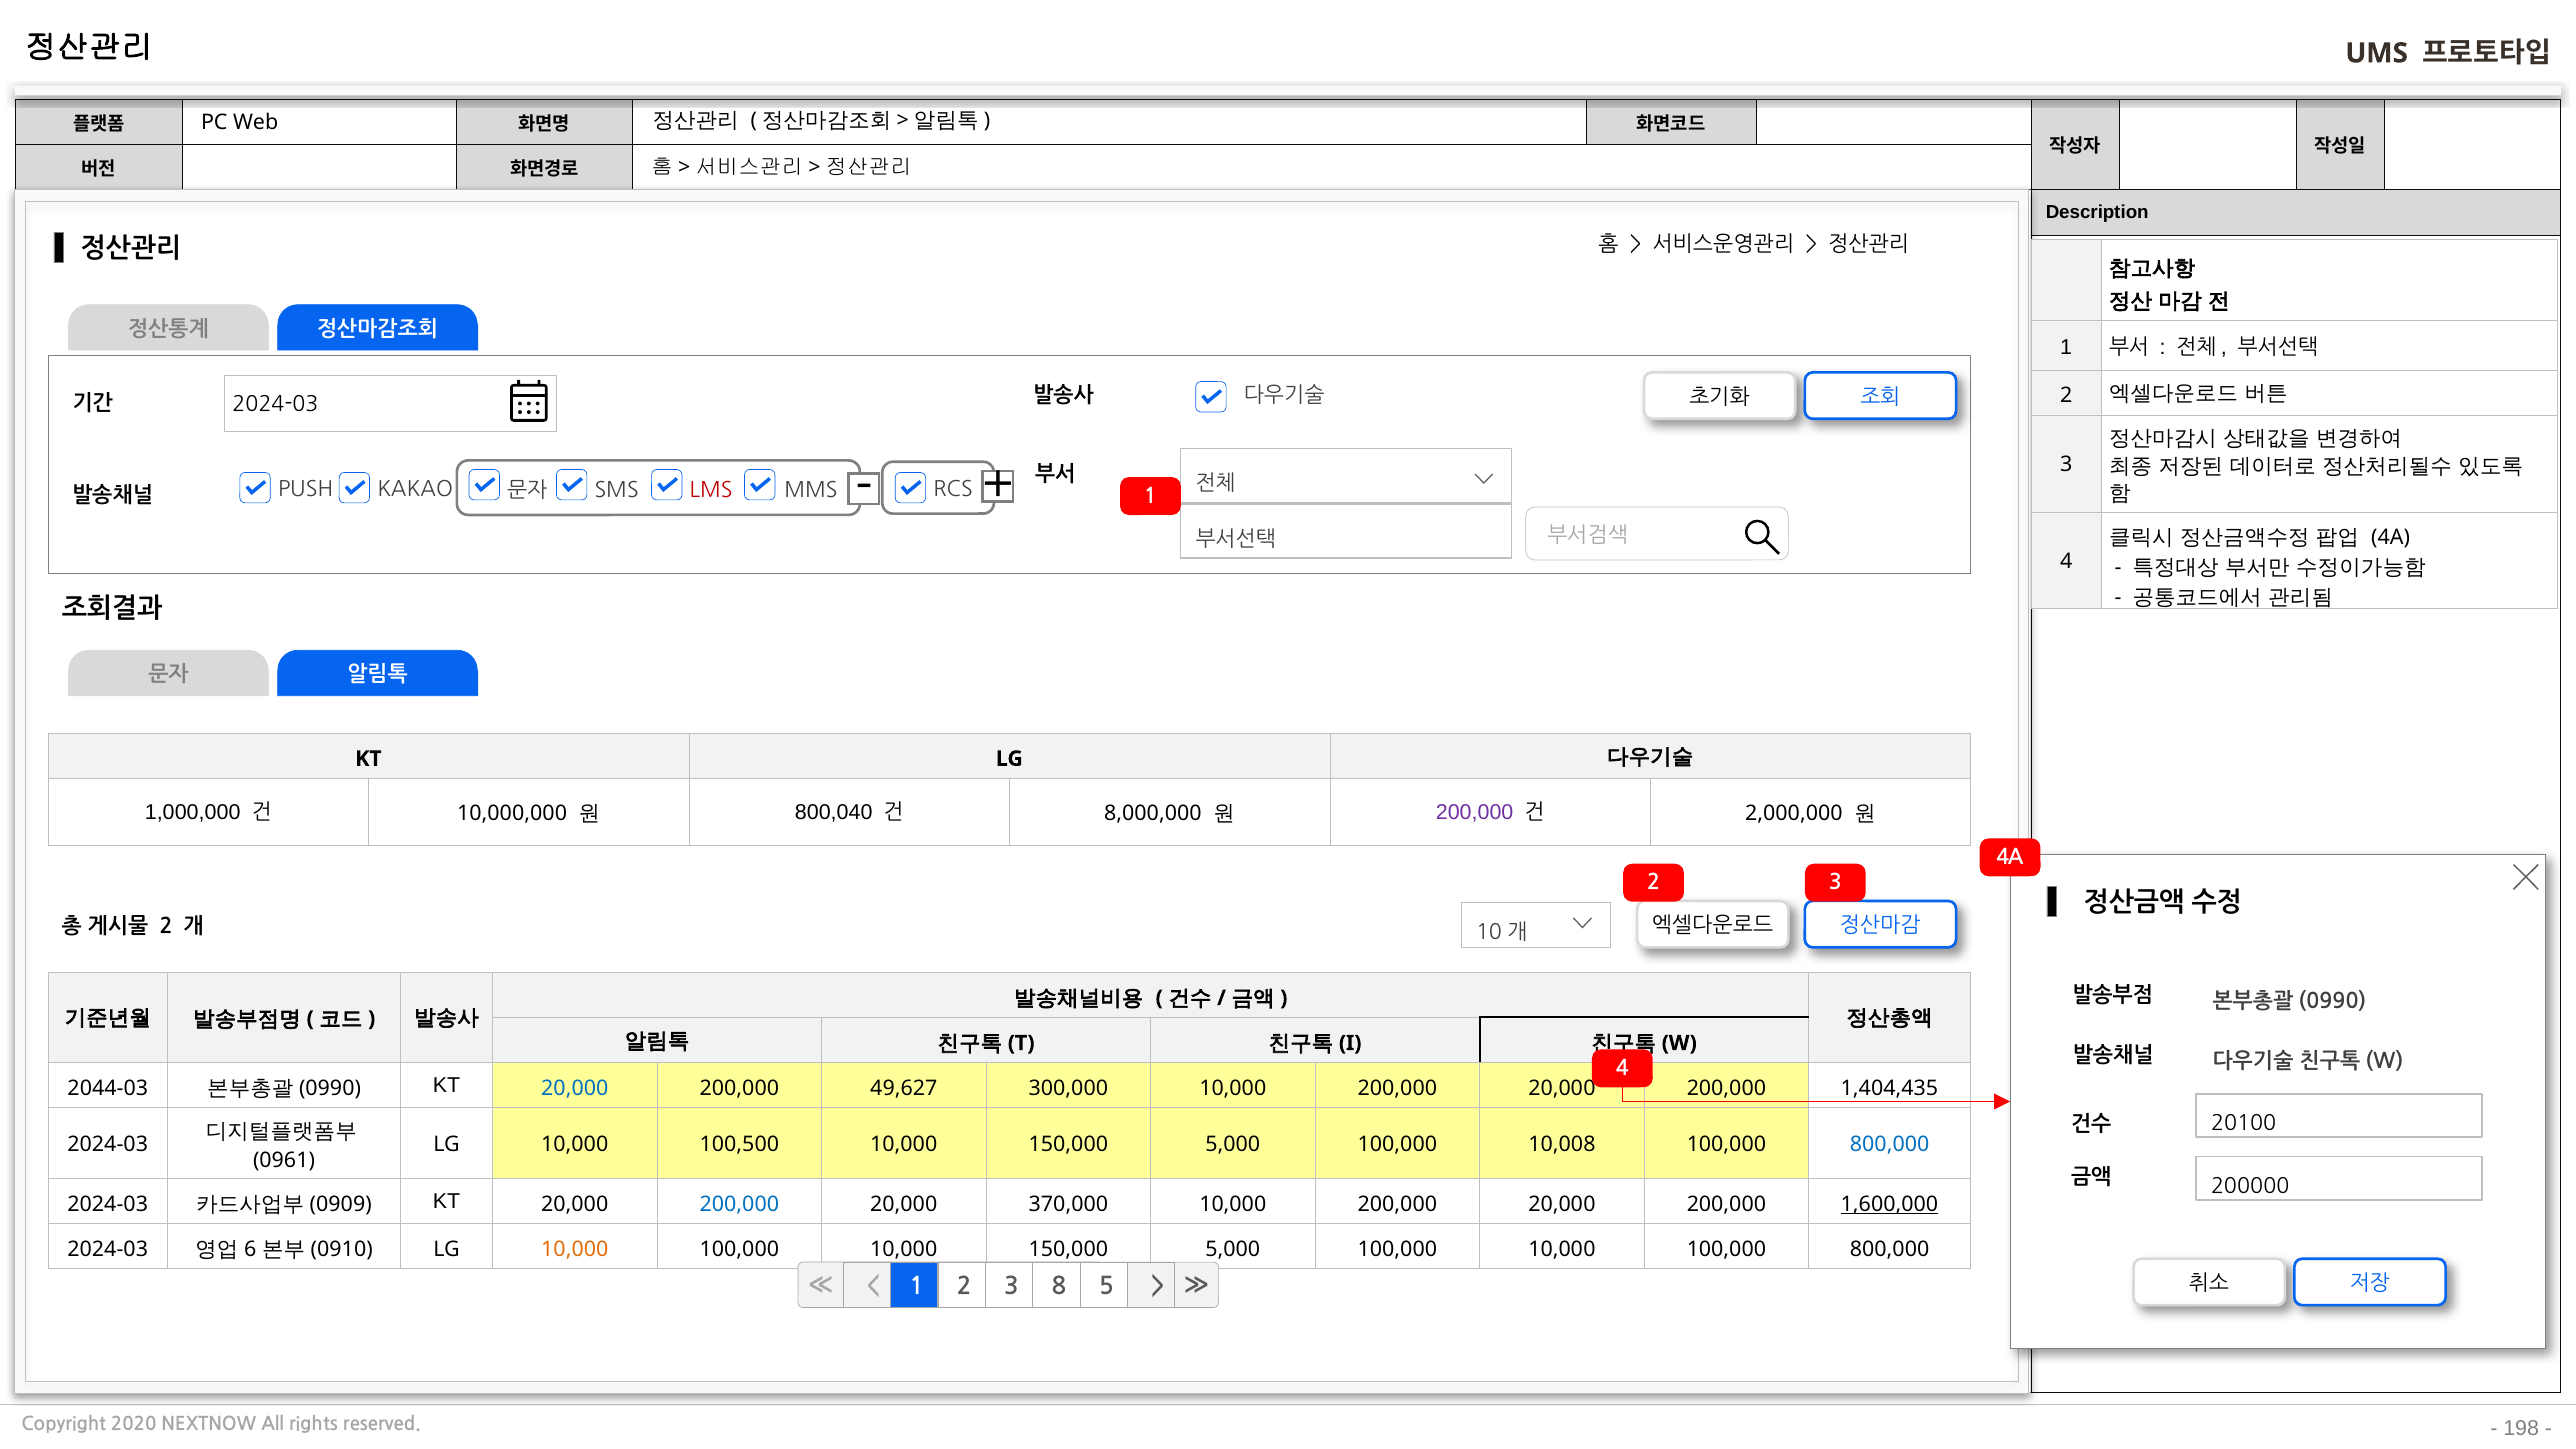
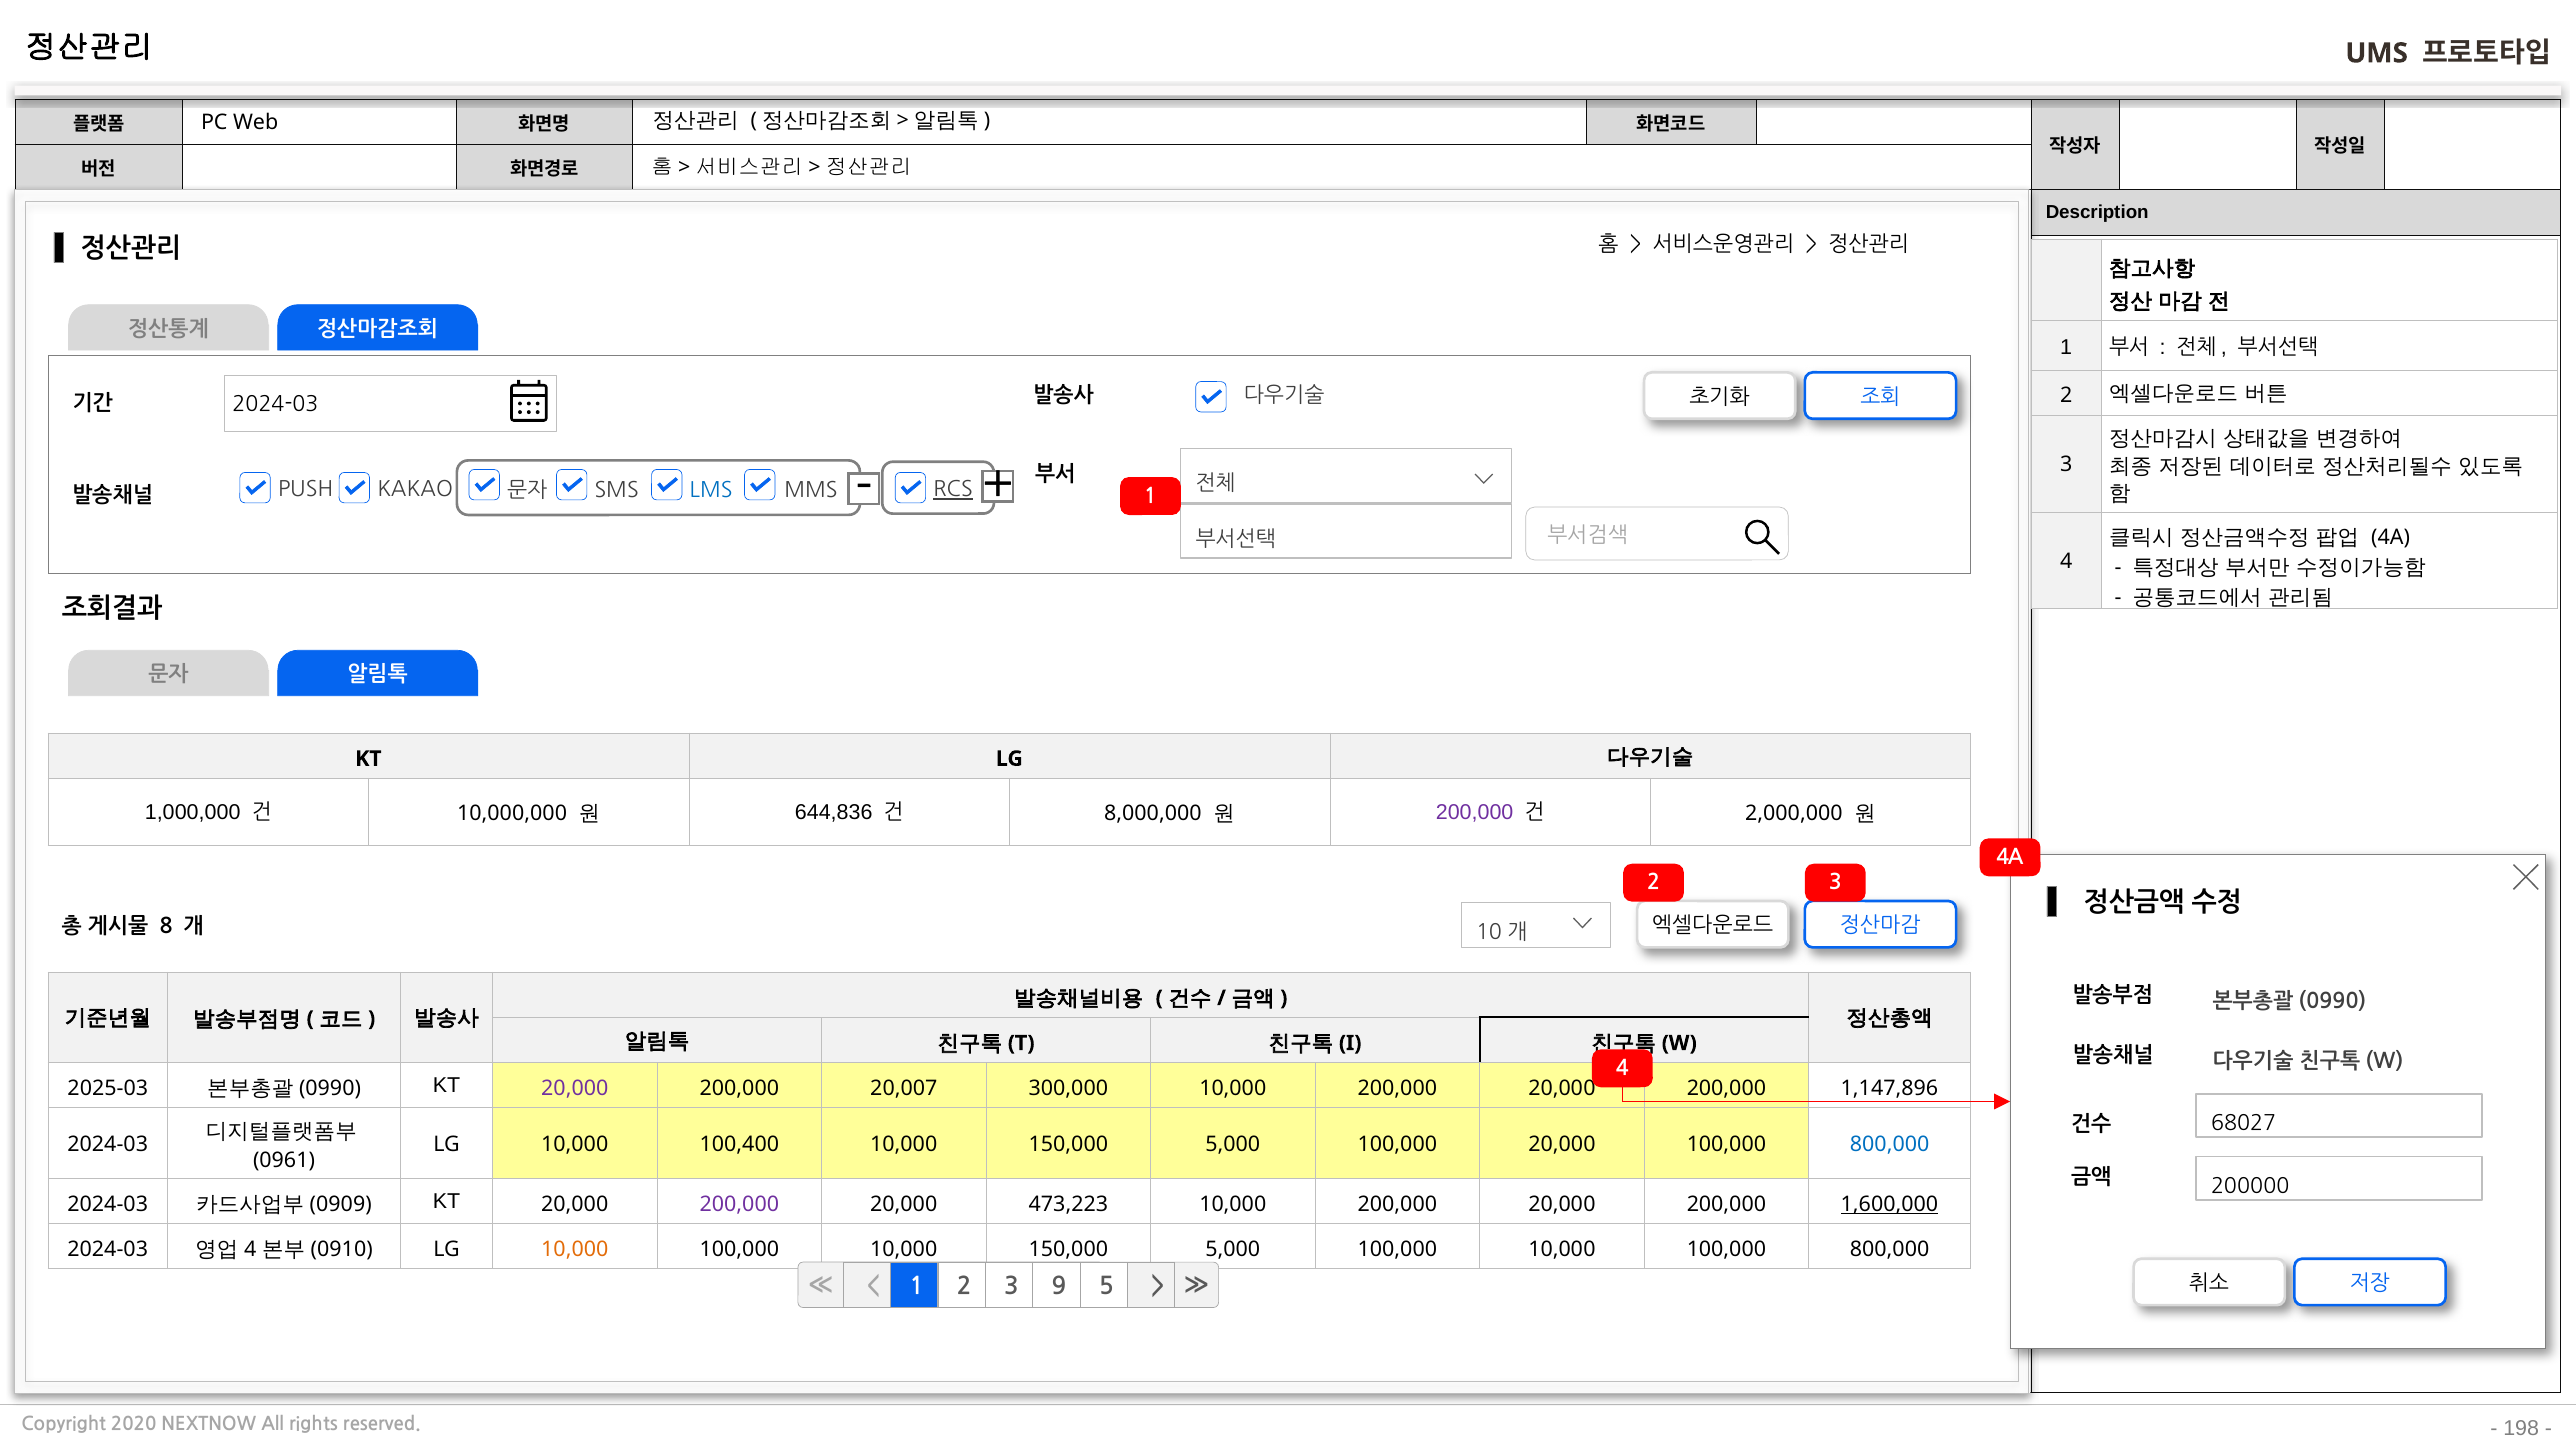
RCS underline: none -> present (953, 490)
LMS colour: red -> blue (711, 490)
800,040: 800,040 -> 644,836 (834, 812)
2: 2 -> 8 (166, 926)
2044-03: 2044-03 -> 2025-03 (108, 1088)
20,000 colour: blue -> purple (575, 1088)
49,627: 49,627 -> 20,007 (904, 1088)
1,404,435: 1,404,435 -> 1,147,896 (1889, 1088)
20100: 20100 -> 68027 (2244, 1123)
100,500: 100,500 -> 100,400 (739, 1144)
100,000 10,008: 10,008 -> 20,000 (1562, 1144)
200,000 colour: blue -> purple (739, 1204)
370,000: 370,000 -> 473,223 (1068, 1204)
6: 6 -> 4 (250, 1249)
8: 8 -> 9 (1059, 1286)
